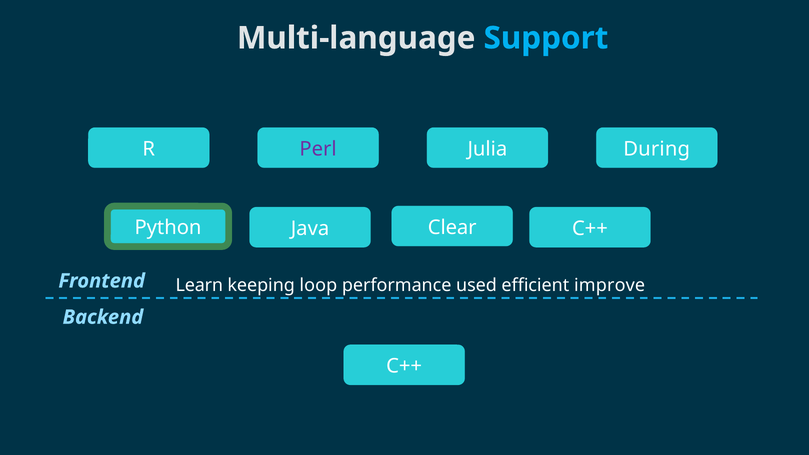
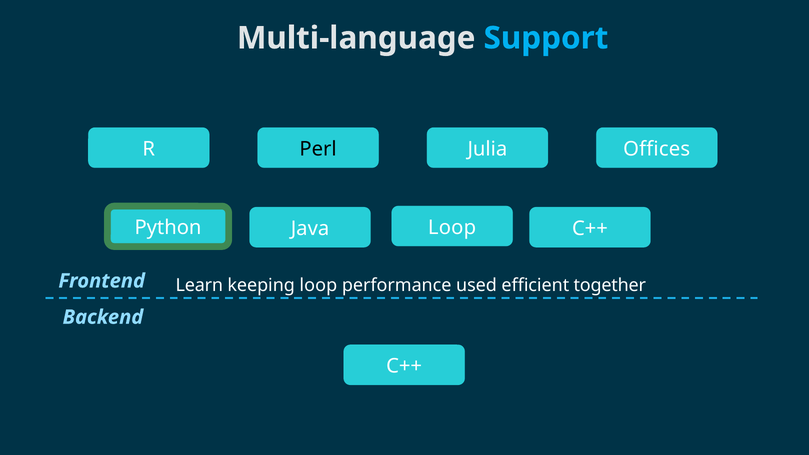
Perl colour: purple -> black (318, 149)
During: During -> Offices (657, 149)
Clear: Clear -> Loop (452, 227)
improve: improve -> together (610, 285)
